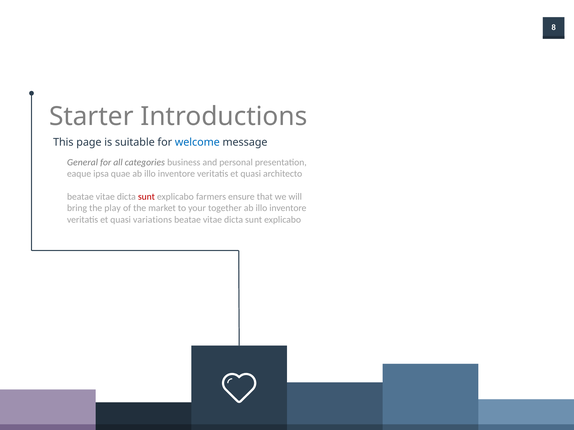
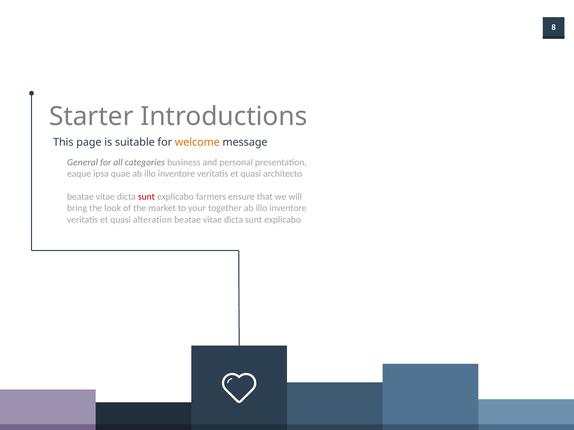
welcome colour: blue -> orange (197, 143)
play: play -> look (113, 208)
variations: variations -> alteration (152, 220)
